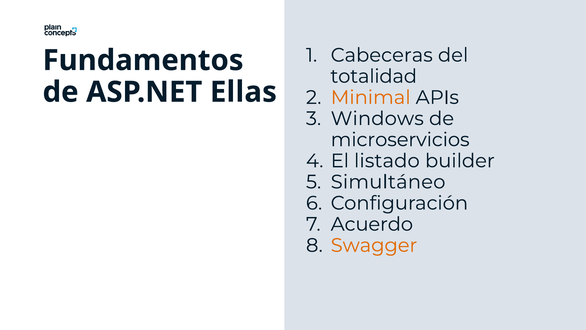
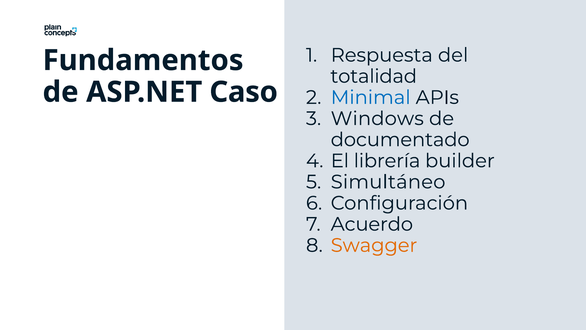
Cabeceras: Cabeceras -> Respuesta (382, 55)
Ellas: Ellas -> Caso (244, 92)
Minimal colour: orange -> blue (371, 97)
microservicios: microservicios -> documentado (400, 140)
listado: listado -> librería (387, 161)
